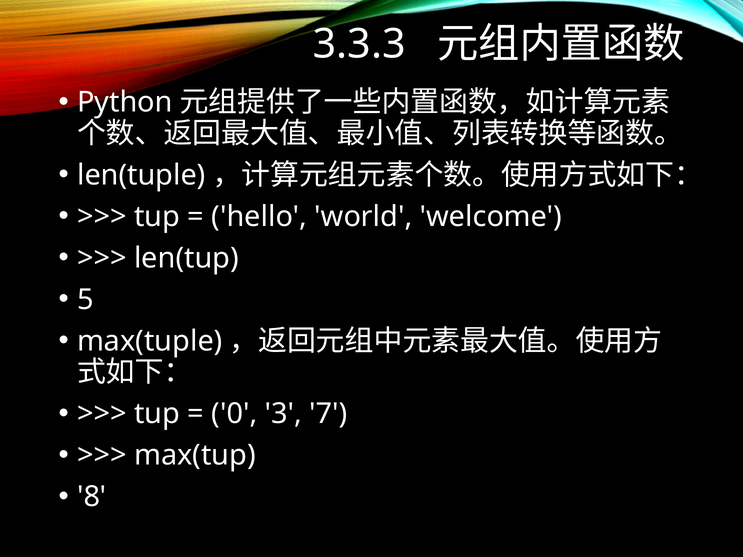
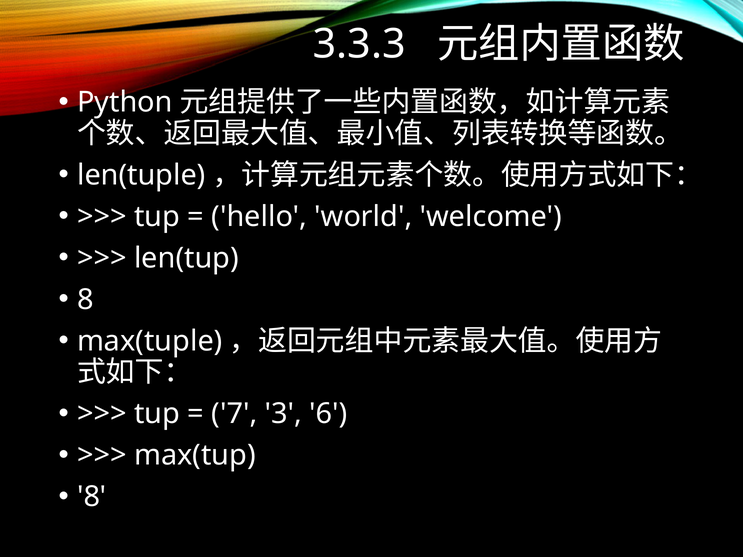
5: 5 -> 8 (85, 300)
0: 0 -> 7 (234, 414)
7: 7 -> 6 (329, 414)
